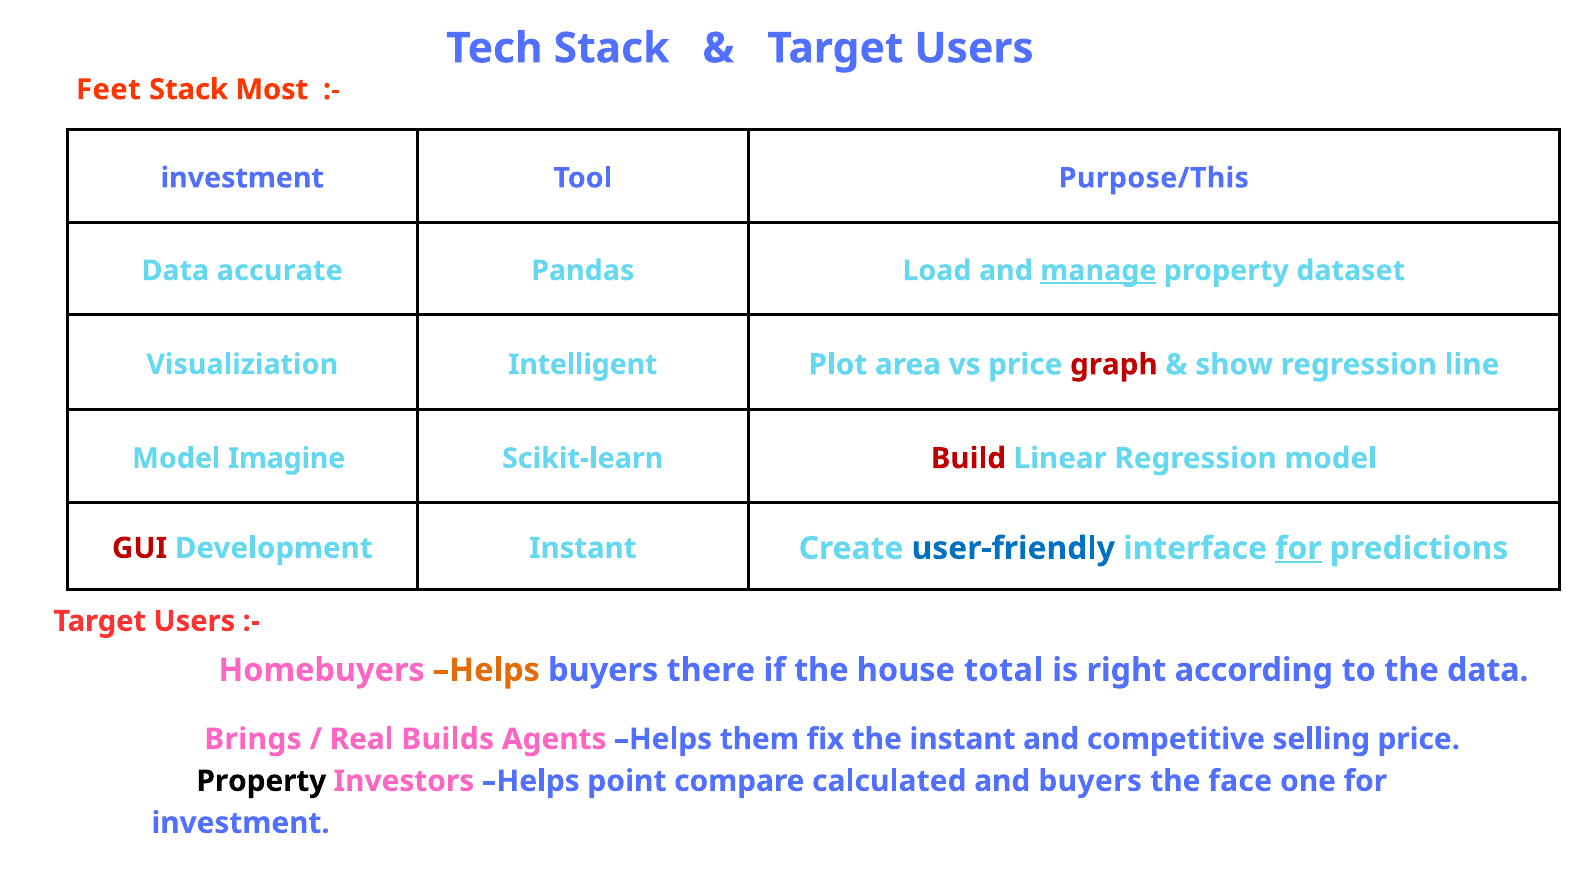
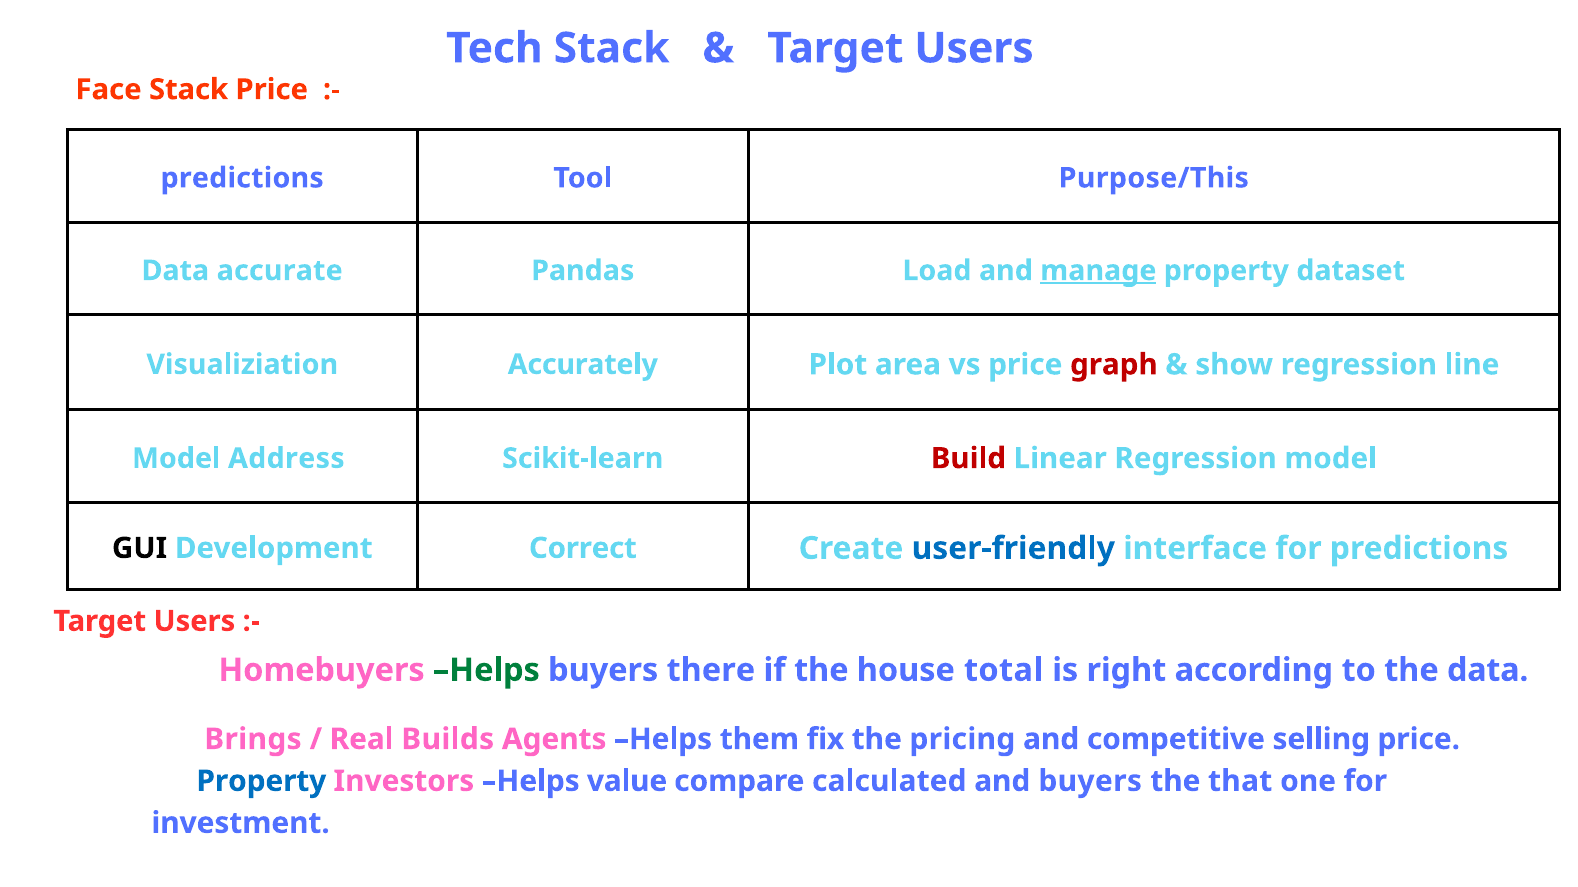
Feet: Feet -> Face (109, 90)
Stack Most: Most -> Price (272, 90)
investment: investment -> predictions (242, 178)
Intelligent: Intelligent -> Accurately (583, 365)
Imagine: Imagine -> Address (286, 459)
GUI colour: red -> black (140, 549)
Development Instant: Instant -> Correct (583, 549)
for underline: present -> none (1298, 549)
Helps colour: orange -> green (486, 671)
the instant: instant -> pricing (962, 740)
Property colour: black -> blue (261, 782)
point: point -> value (627, 782)
face: face -> that (1240, 782)
